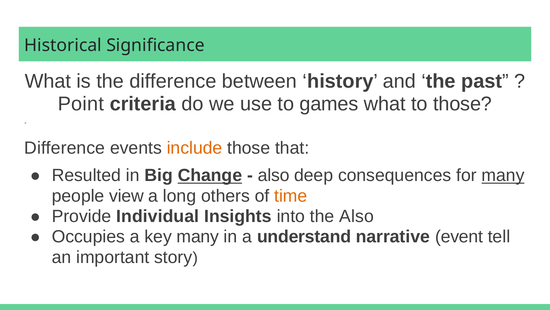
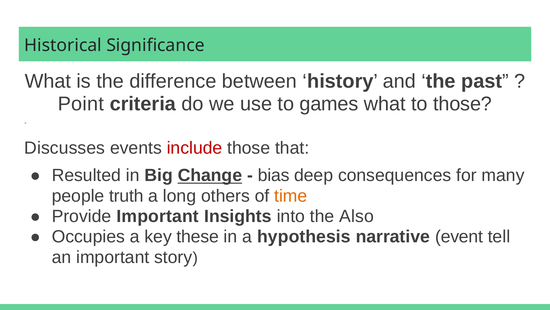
Difference: Difference -> Discusses (65, 148)
include colour: orange -> red (195, 148)
also: also -> bias (274, 175)
many underline: present -> none (503, 175)
view: view -> truth (126, 196)
Provide Individual: Individual -> Important (158, 216)
key many: many -> these (198, 236)
understand: understand -> hypothesis (304, 236)
